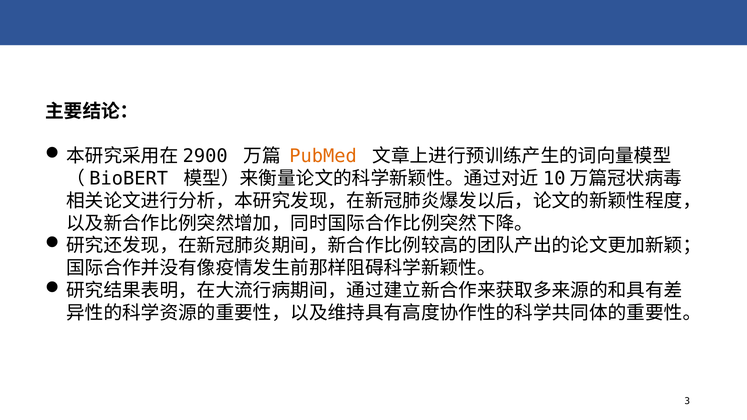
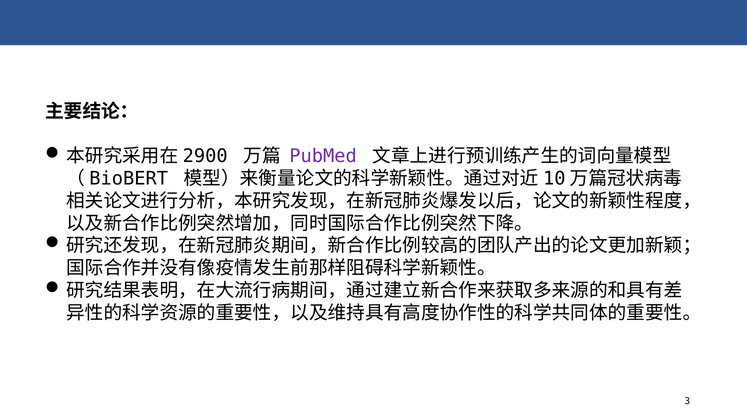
PubMed colour: orange -> purple (323, 156)
